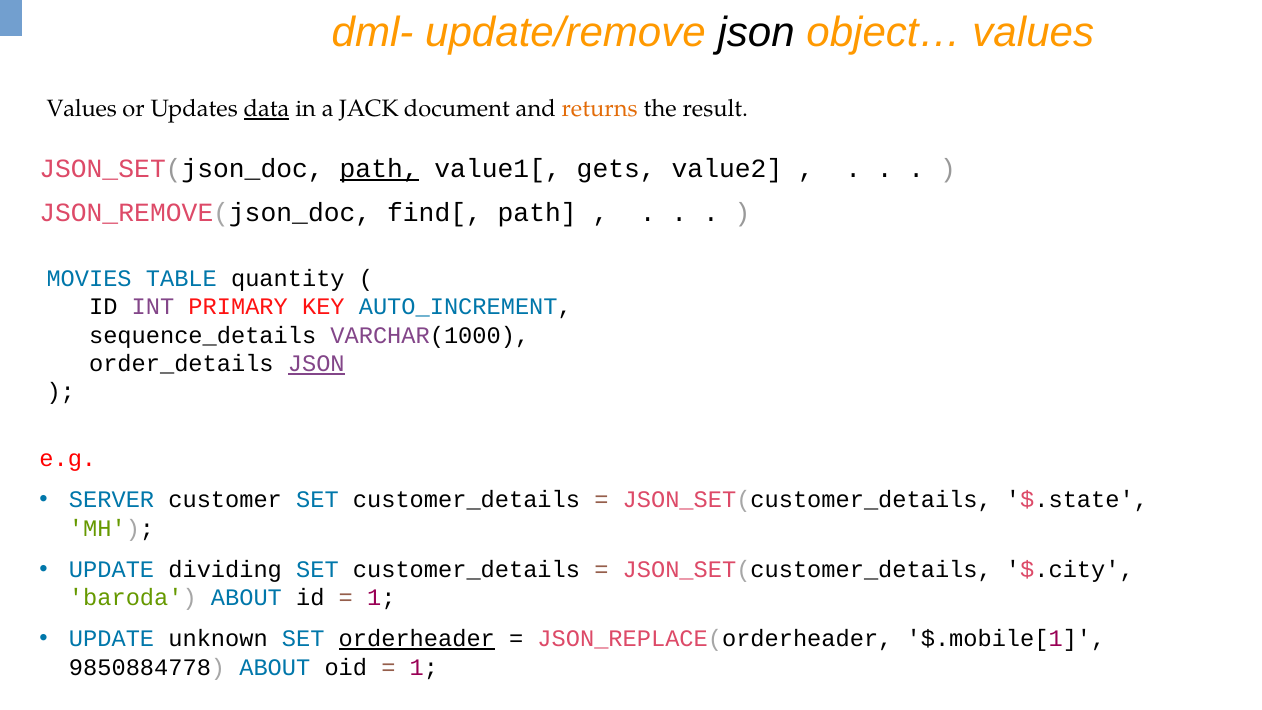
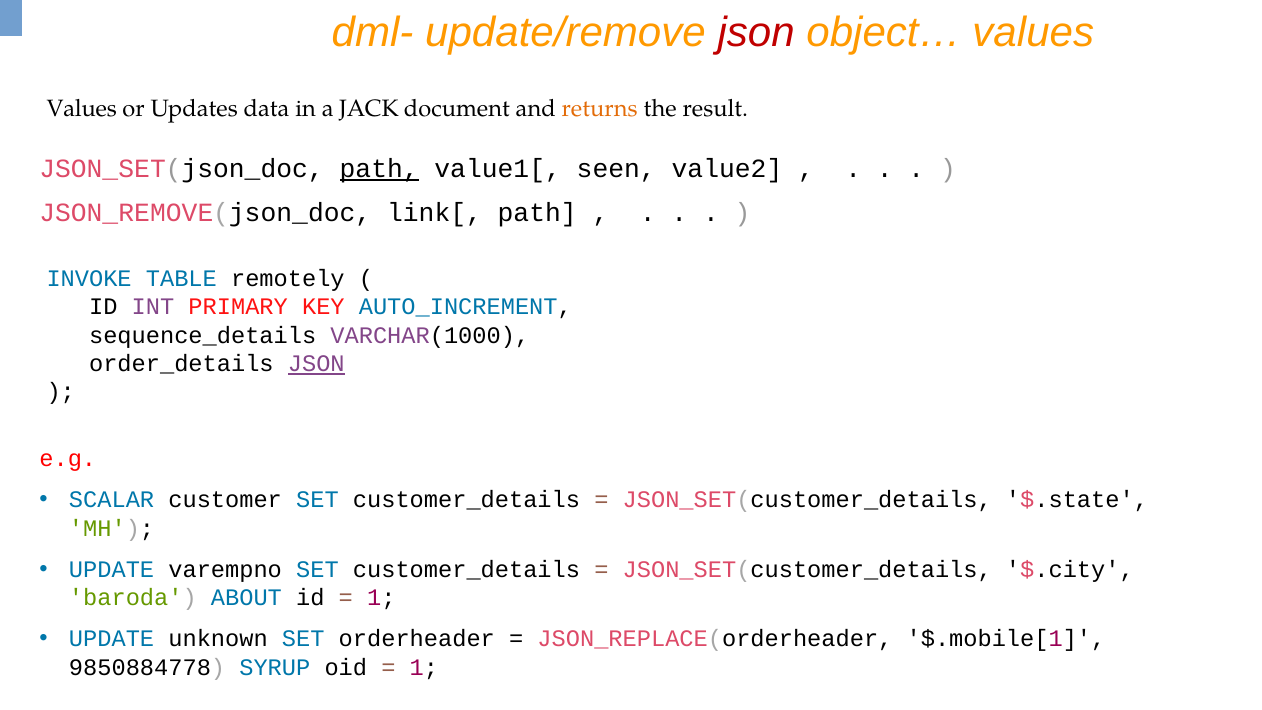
json colour: black -> red (756, 33)
data underline: present -> none (267, 109)
gets: gets -> seen (616, 168)
find[: find[ -> link[ (435, 213)
MOVIES: MOVIES -> INVOKE (89, 279)
quantity: quantity -> remotely (288, 279)
SERVER: SERVER -> SCALAR (112, 500)
dividing: dividing -> varempno (225, 569)
orderheader underline: present -> none (417, 639)
9850884778 ABOUT: ABOUT -> SYRUP (275, 667)
